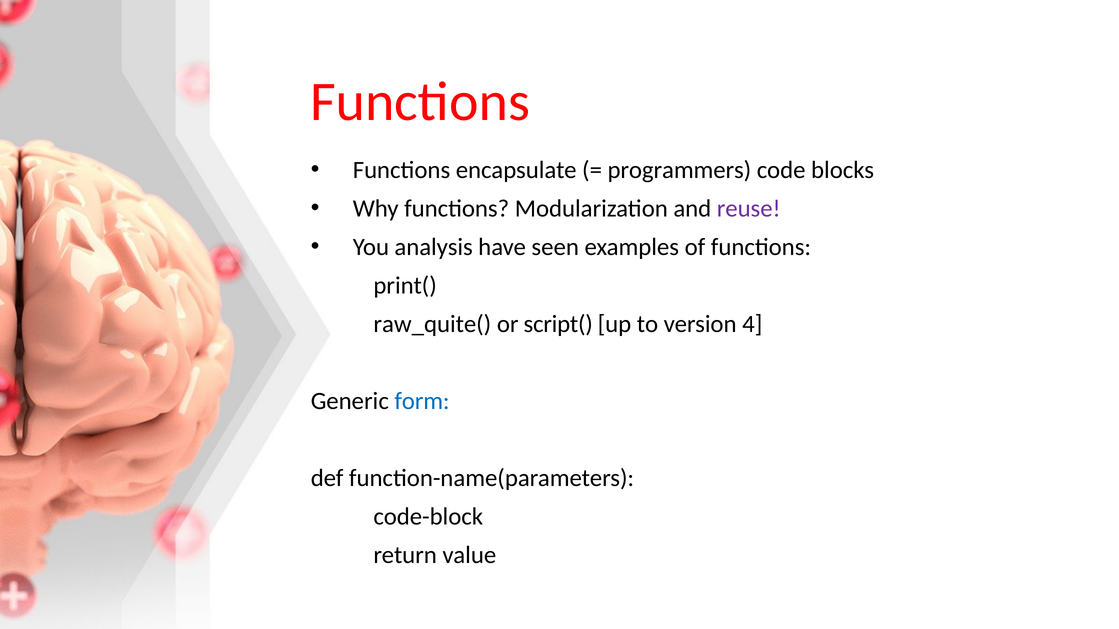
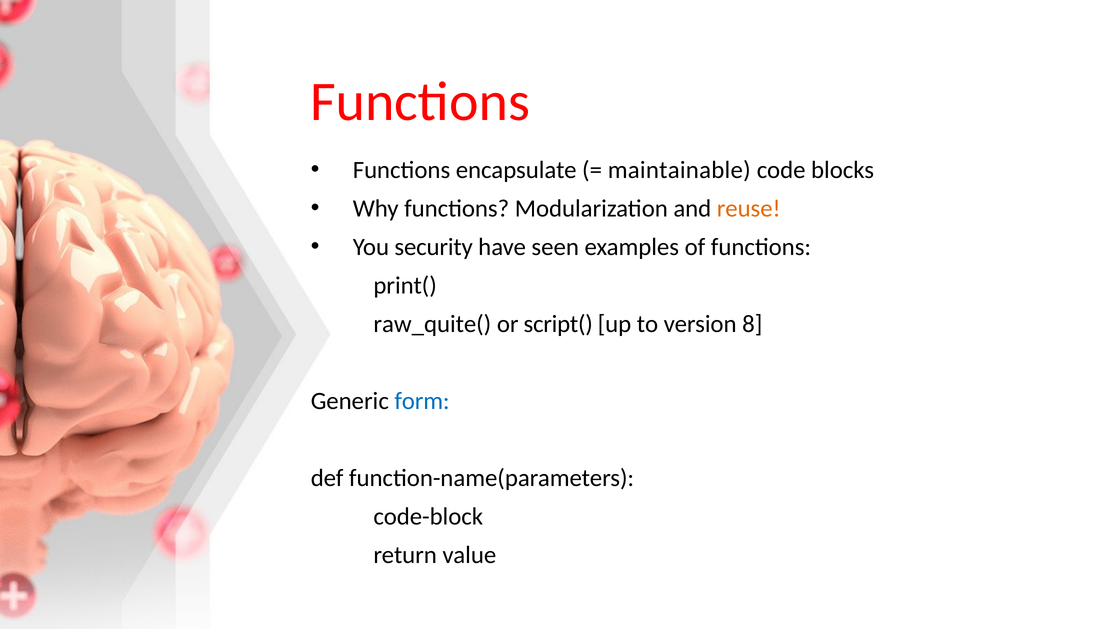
programmers: programmers -> maintainable (679, 170)
reuse colour: purple -> orange (749, 209)
analysis: analysis -> security (434, 247)
4: 4 -> 8 (752, 324)
